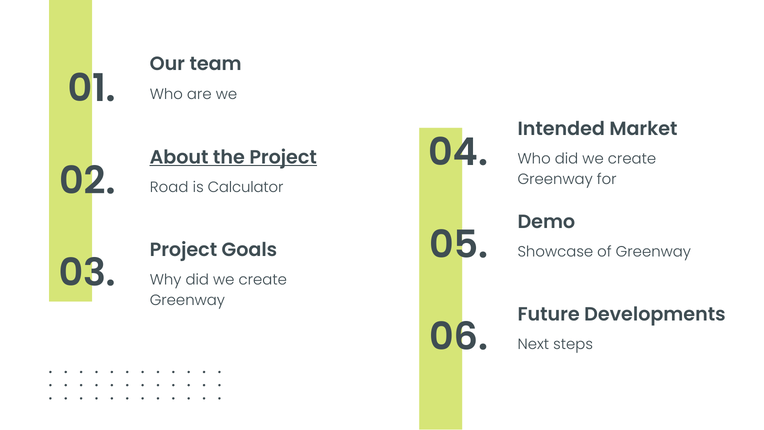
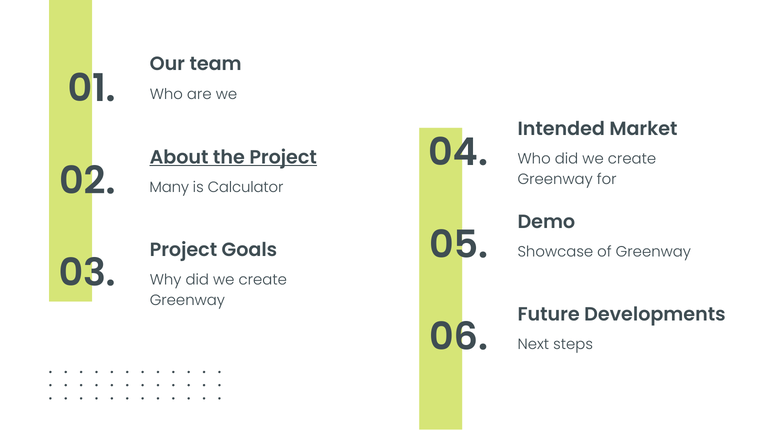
Road: Road -> Many (169, 187)
